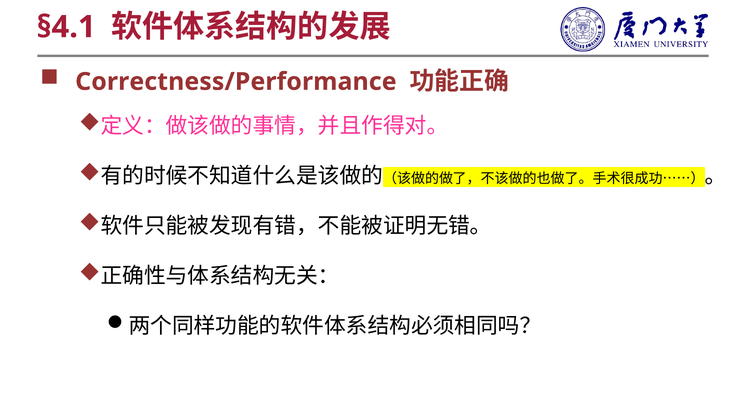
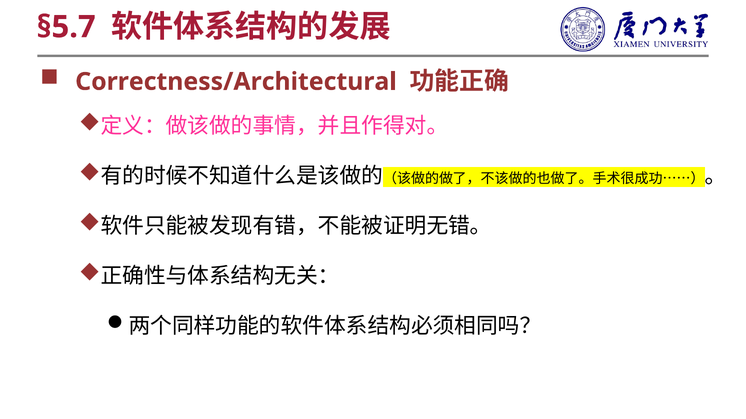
§4.1: §4.1 -> §5.7 (66, 27)
Correctness/Performance: Correctness/Performance -> Correctness/Architectural (236, 82)
